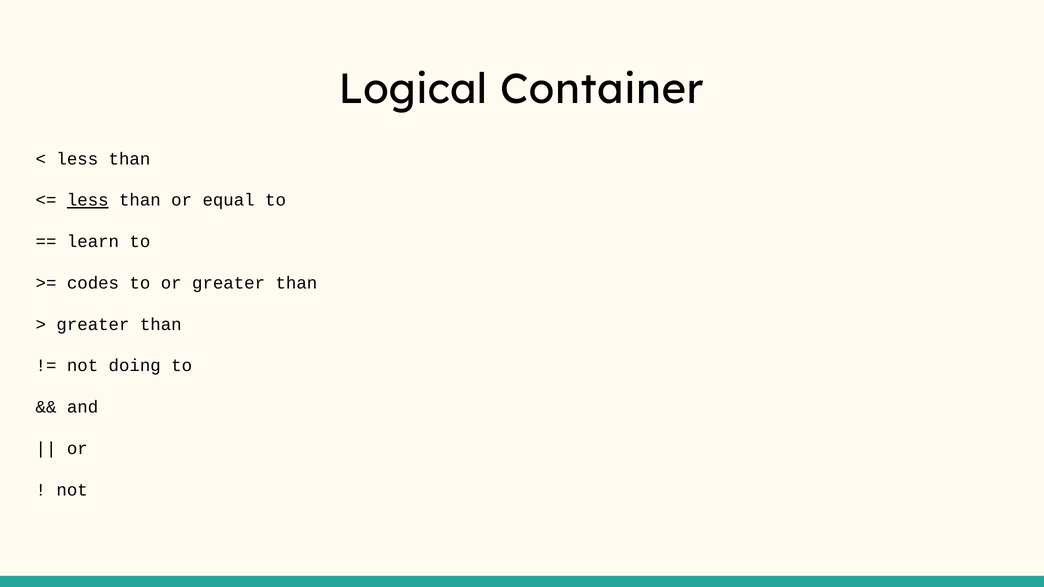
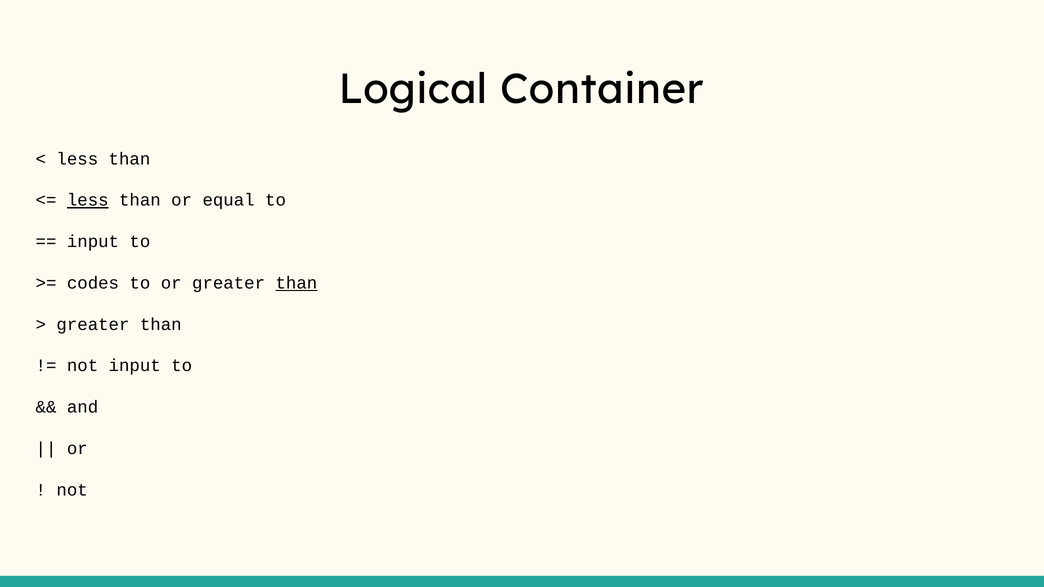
learn: learn -> input (93, 242)
than underline: none -> present (296, 283)
not doing: doing -> input (135, 366)
